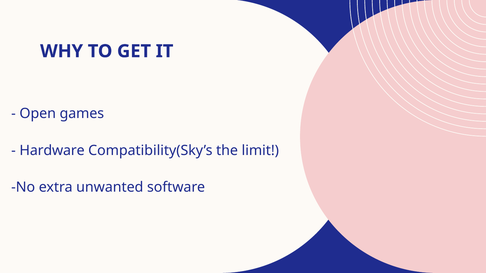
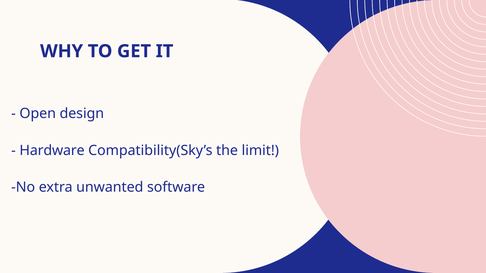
games: games -> design (82, 114)
